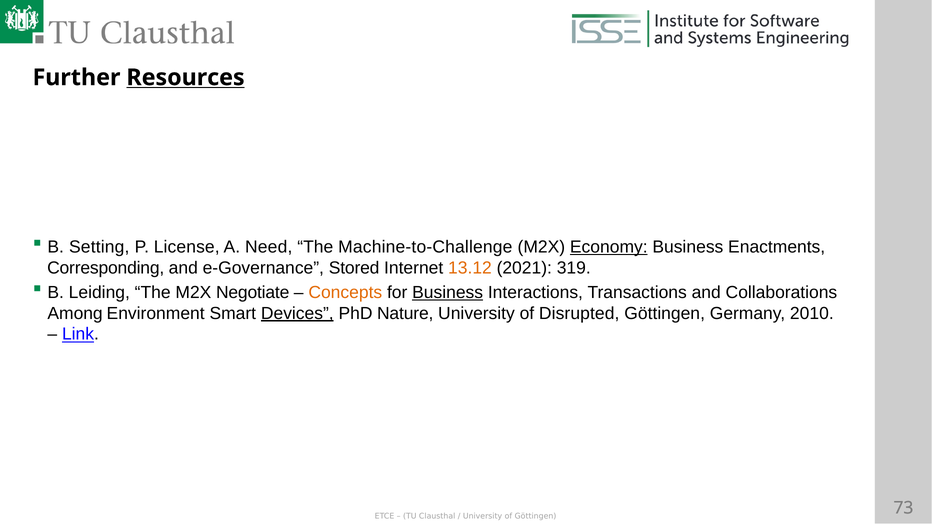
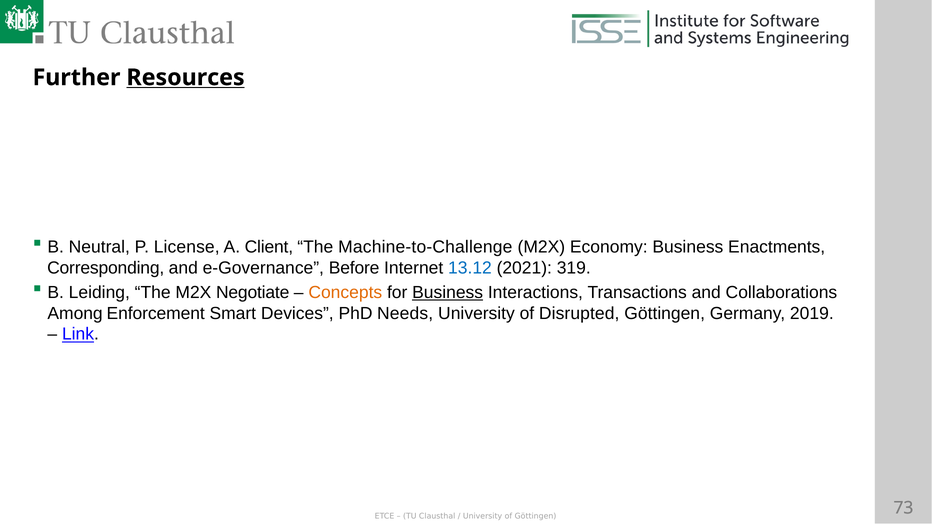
Setting: Setting -> Neutral (99, 247)
Need: Need -> Client (269, 247)
Economy underline: present -> none (609, 247)
Stored: Stored -> Before (354, 268)
13.12 colour: orange -> blue (470, 268)
Environment: Environment -> Enforcement (156, 313)
Devices underline: present -> none (297, 313)
Nature: Nature -> Needs (405, 313)
2010: 2010 -> 2019 (812, 313)
